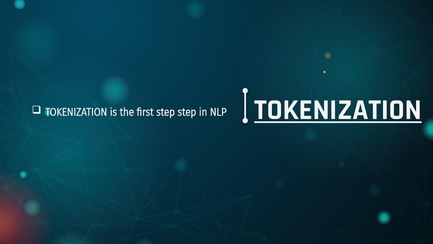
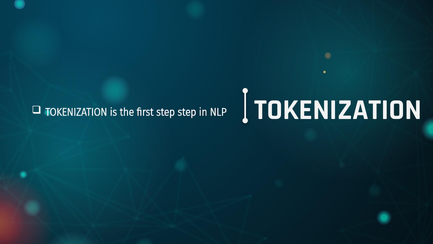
TOKENIZATION underline: present -> none (338, 109)
